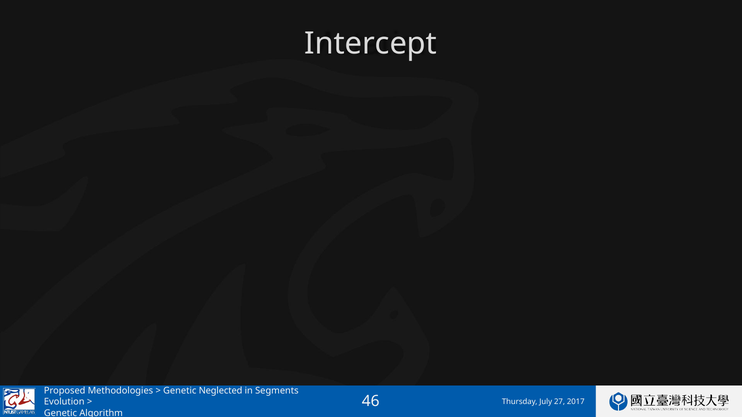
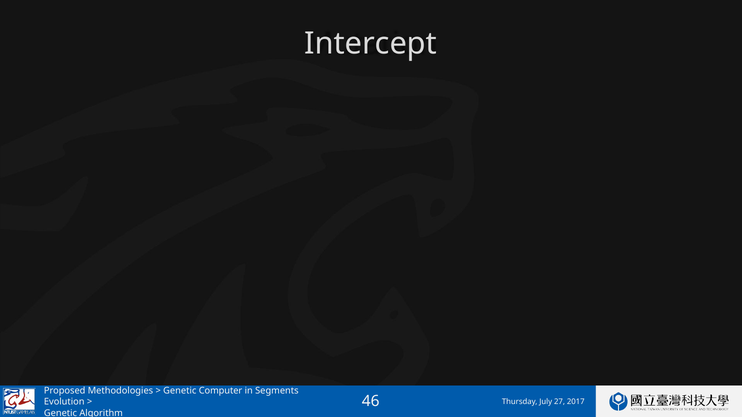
Neglected: Neglected -> Computer (221, 391)
